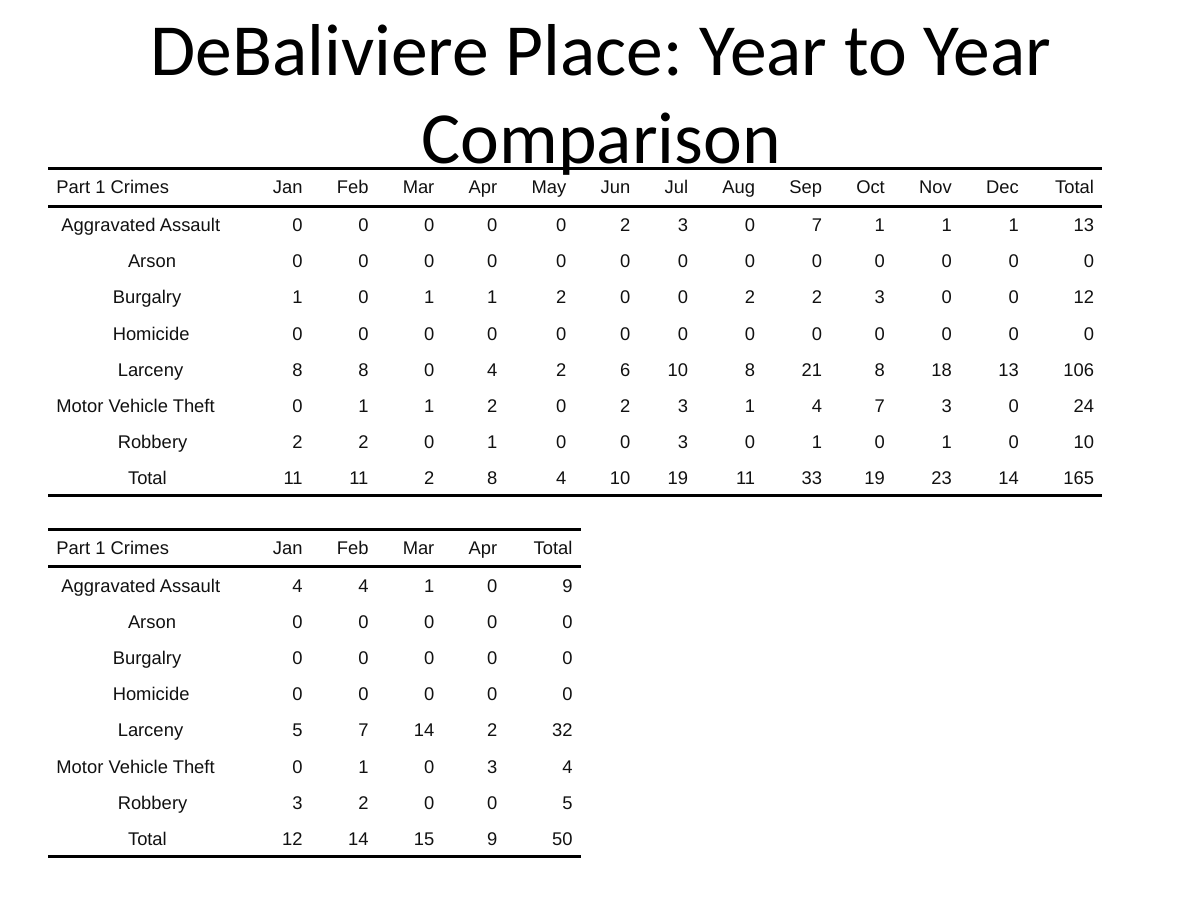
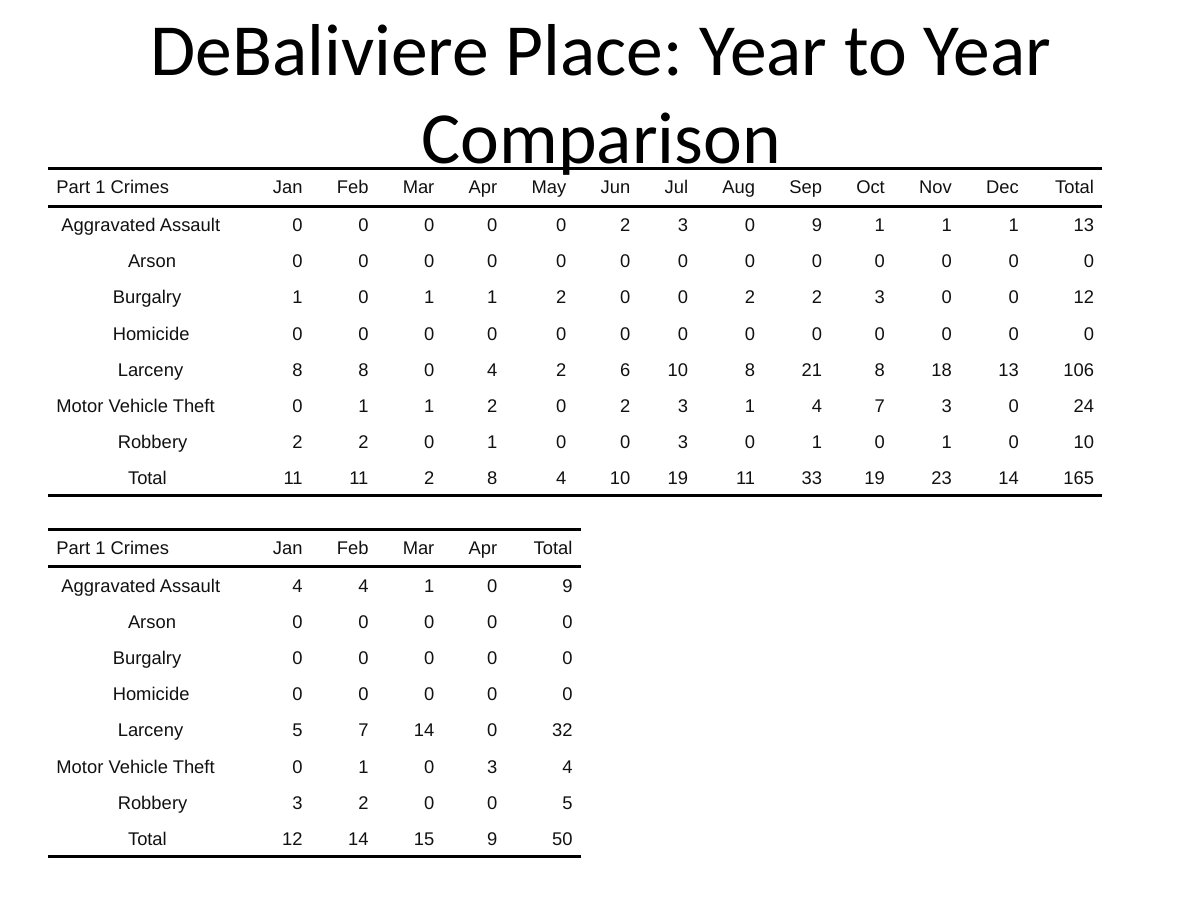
3 0 7: 7 -> 9 (817, 226)
14 2: 2 -> 0 (492, 731)
